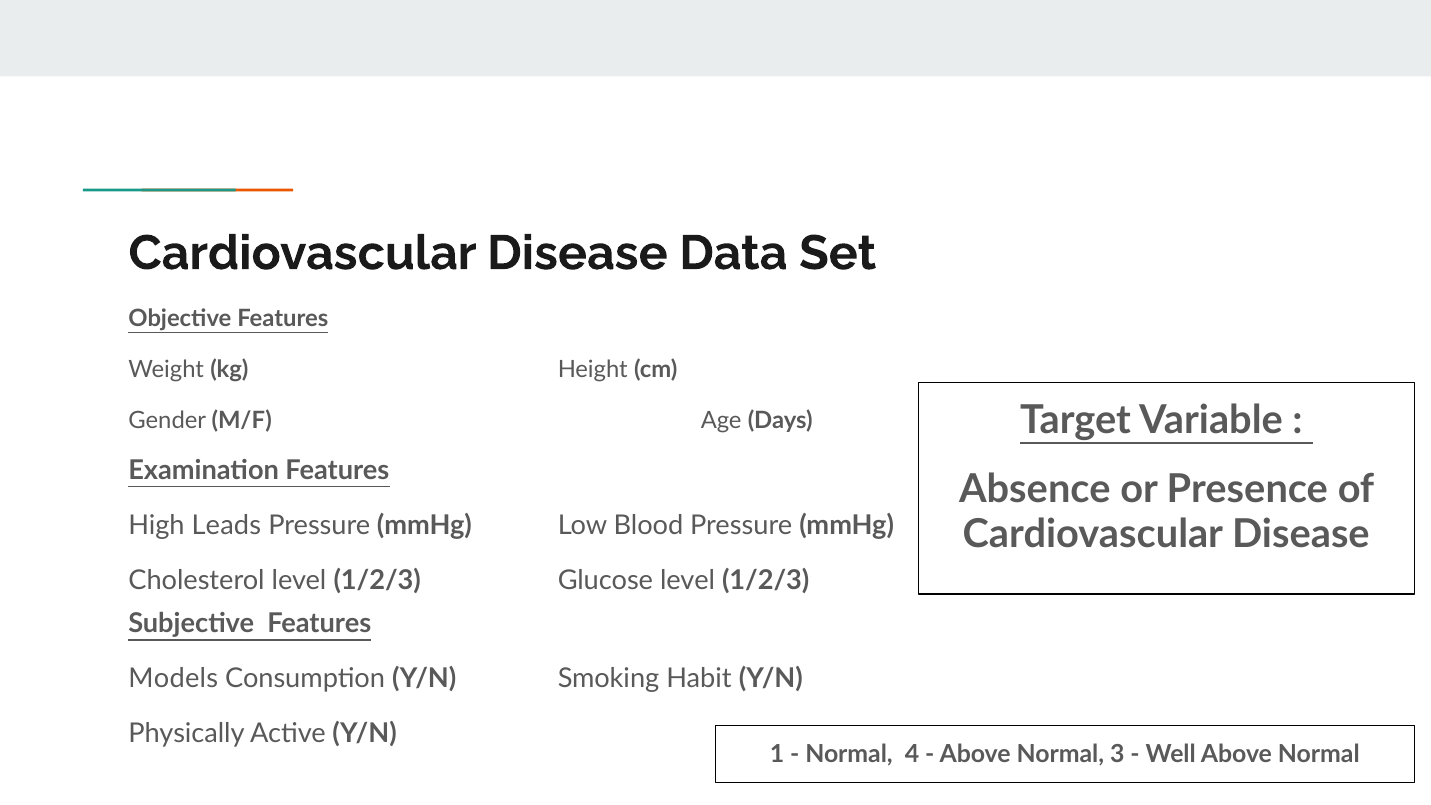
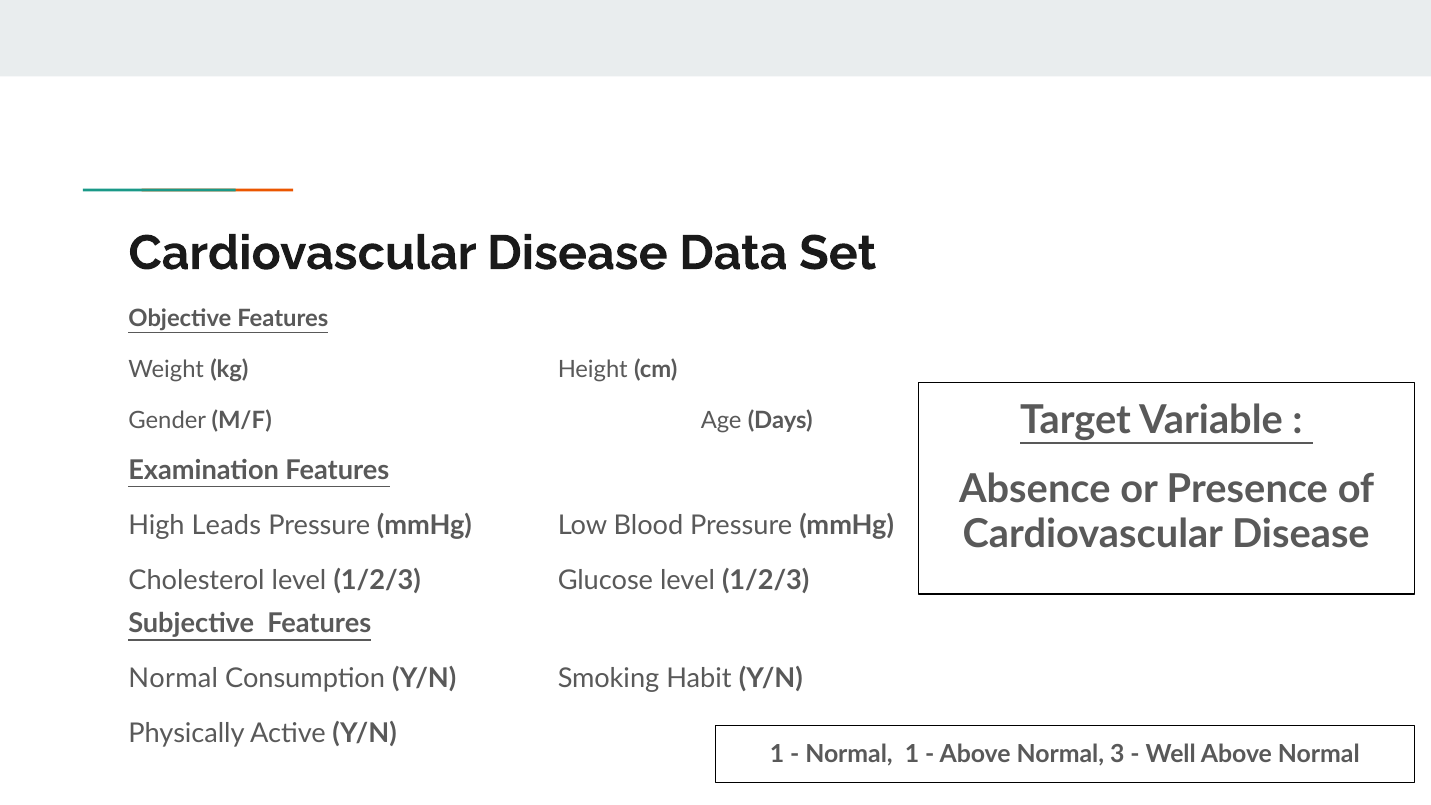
Models: Models -> Normal (173, 679)
Normal 4: 4 -> 1 (912, 754)
